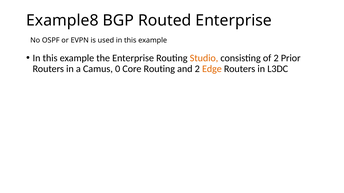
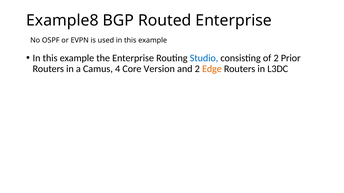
Studio colour: orange -> blue (204, 58)
0: 0 -> 4 (118, 69)
Core Routing: Routing -> Version (159, 69)
